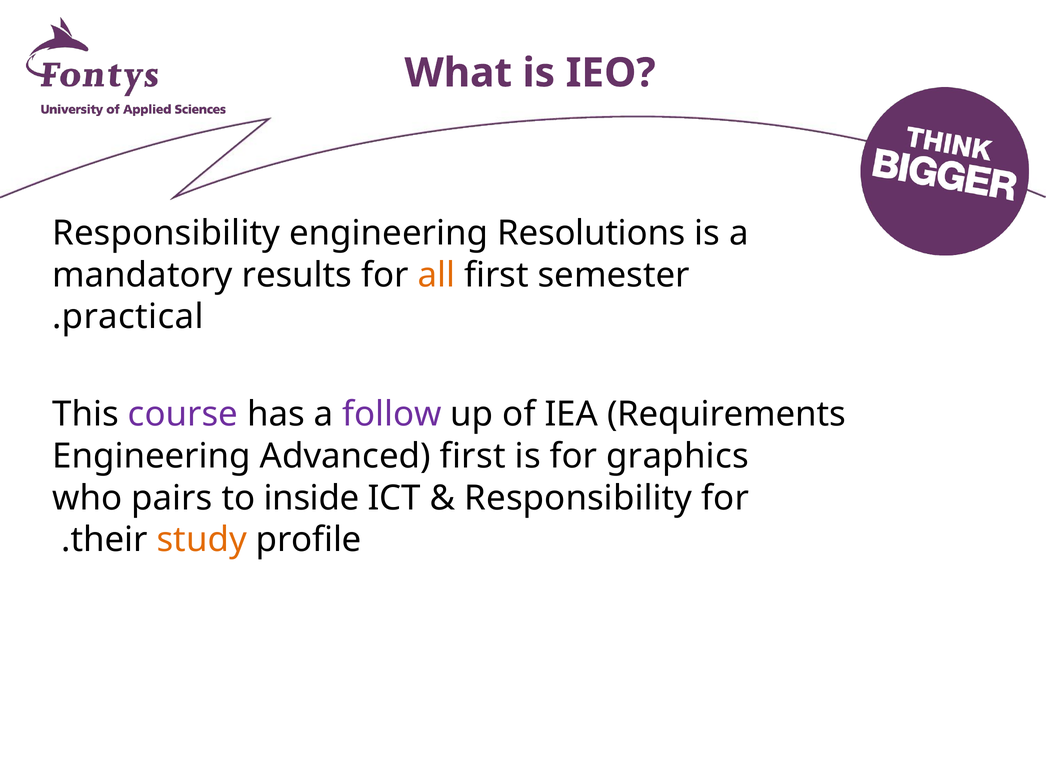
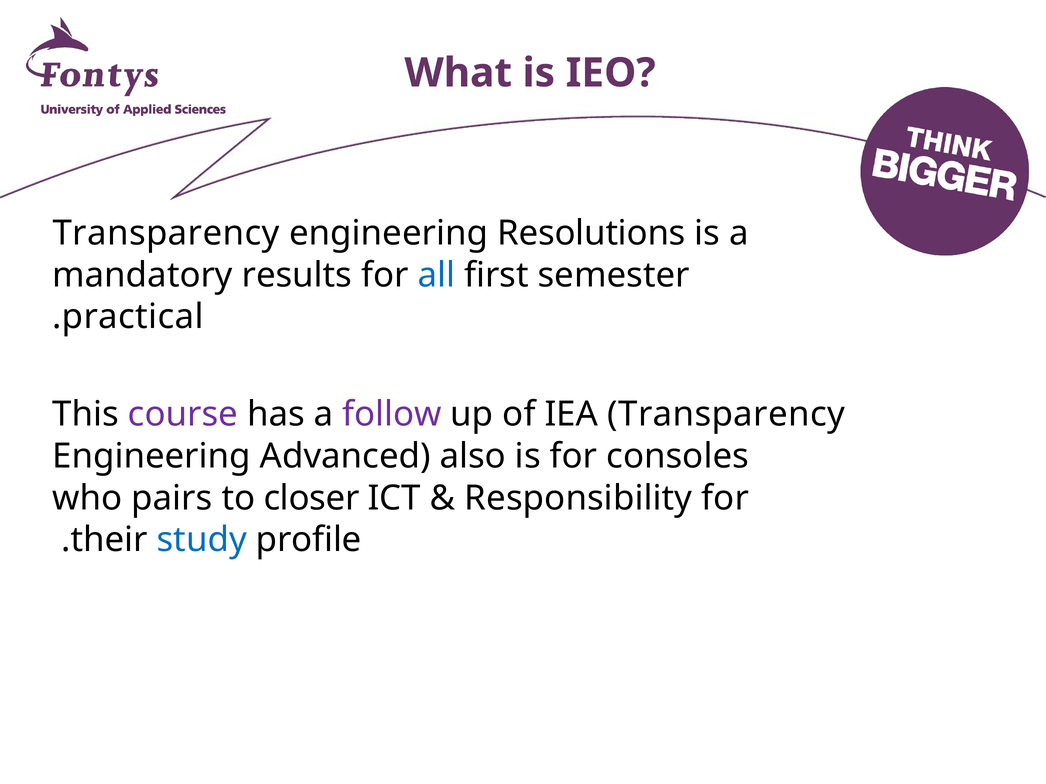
Responsibility: Responsibility -> Transparency (166, 233)
all colour: orange -> blue (436, 275)
IEA Requirements: Requirements -> Transparency (726, 415)
Advanced first: first -> also (473, 457)
graphics: graphics -> consoles (678, 457)
inside: inside -> closer (312, 498)
study colour: orange -> blue (202, 540)
